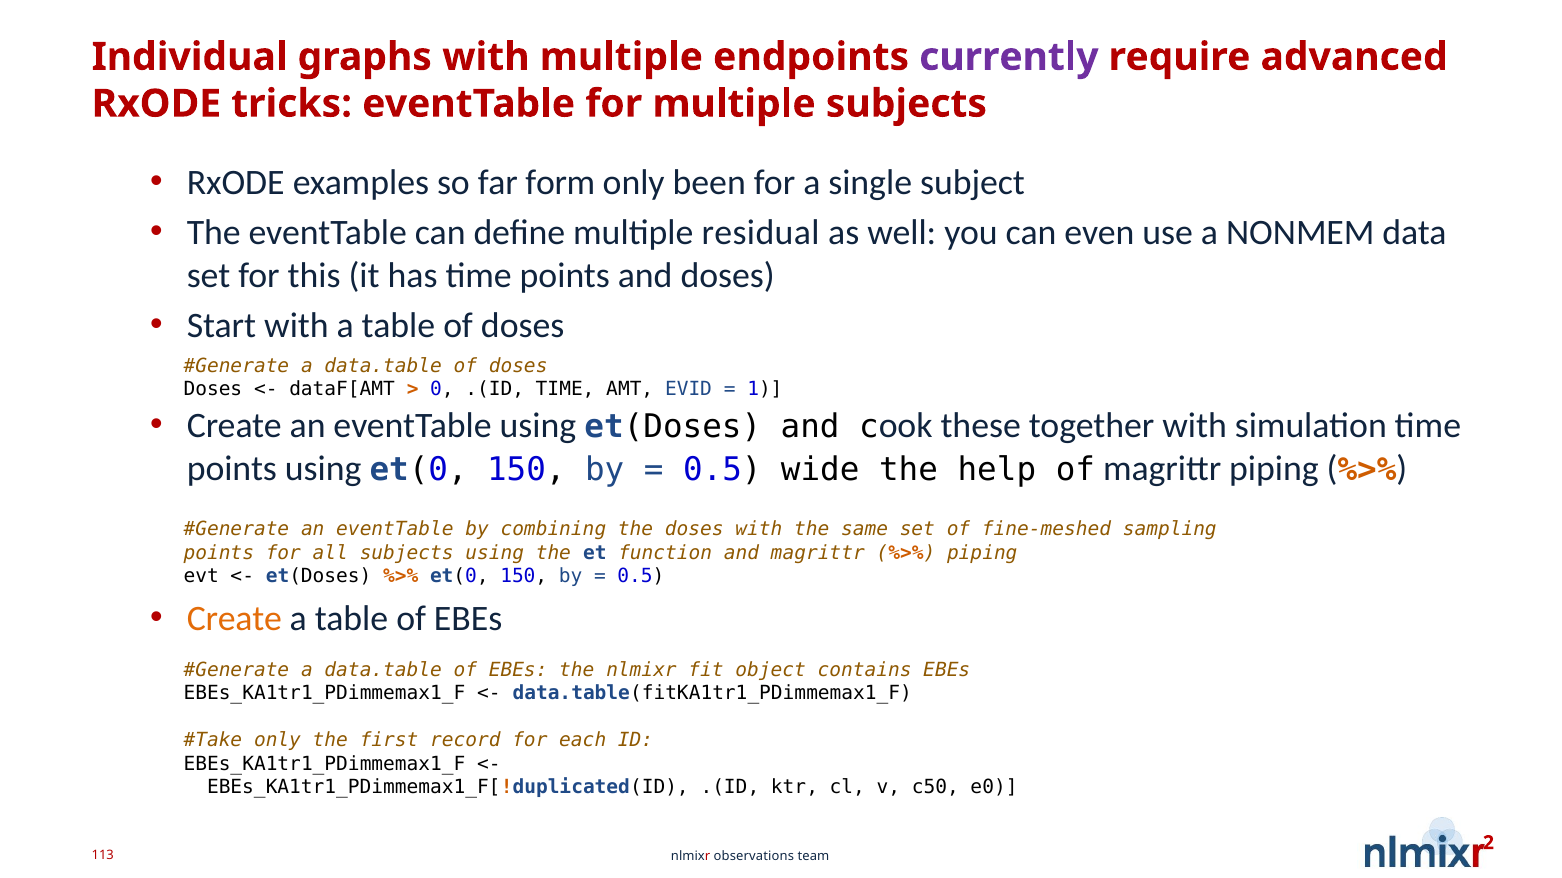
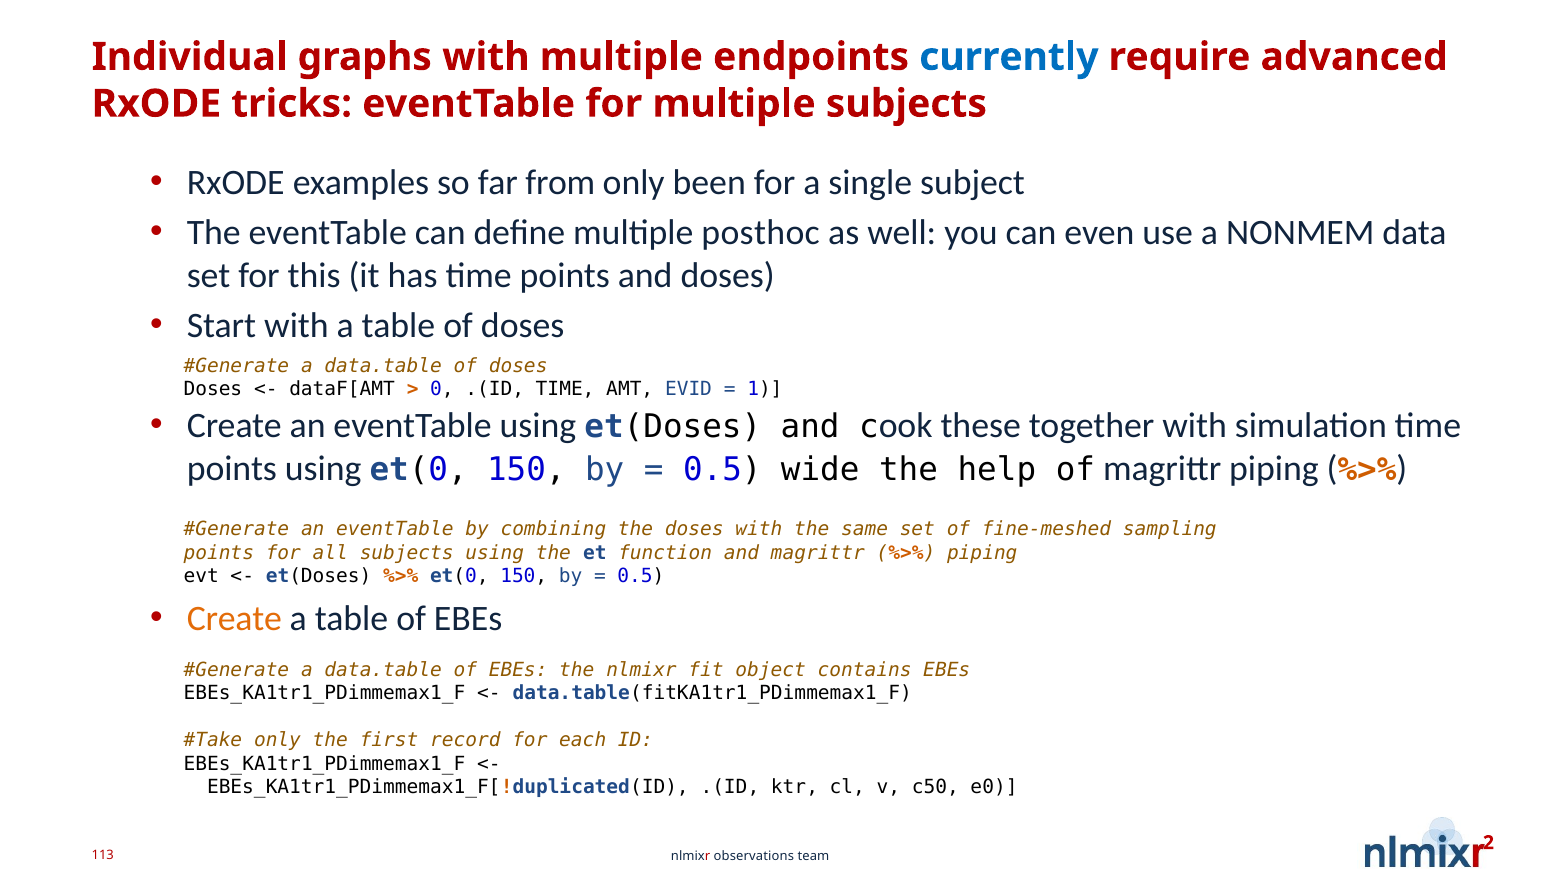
currently colour: purple -> blue (1009, 57)
form: form -> from (560, 183)
residual: residual -> posthoc (761, 233)
